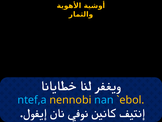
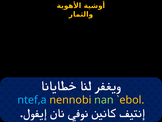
nan colour: light blue -> light green (104, 100)
